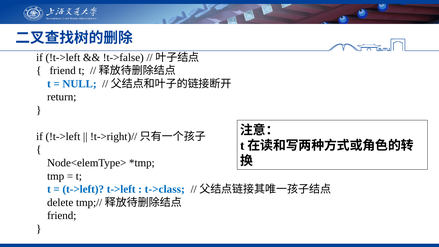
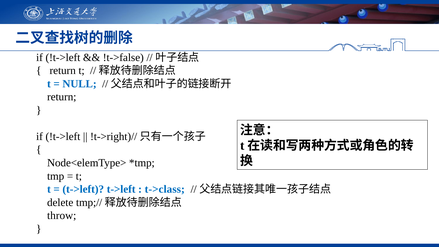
friend: friend -> return (63, 71)
friend: friend -> throw (62, 216)
